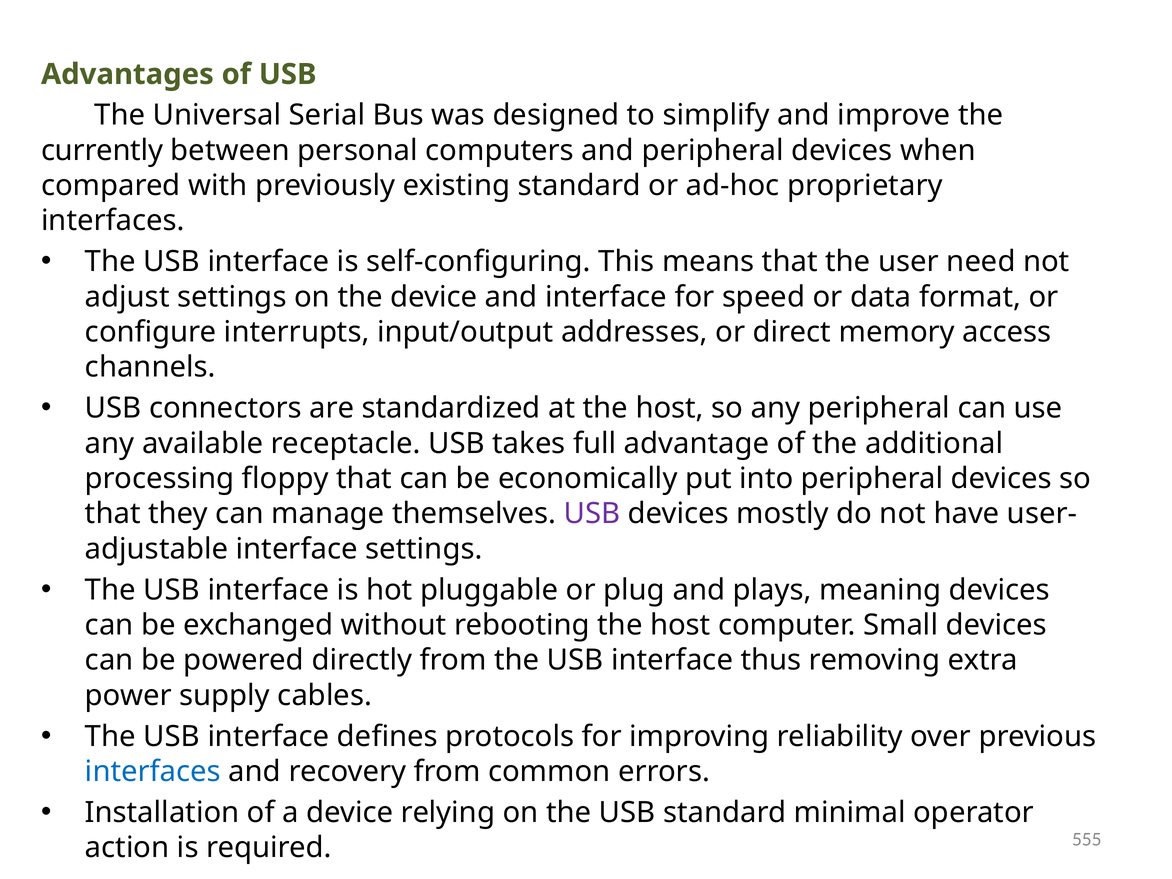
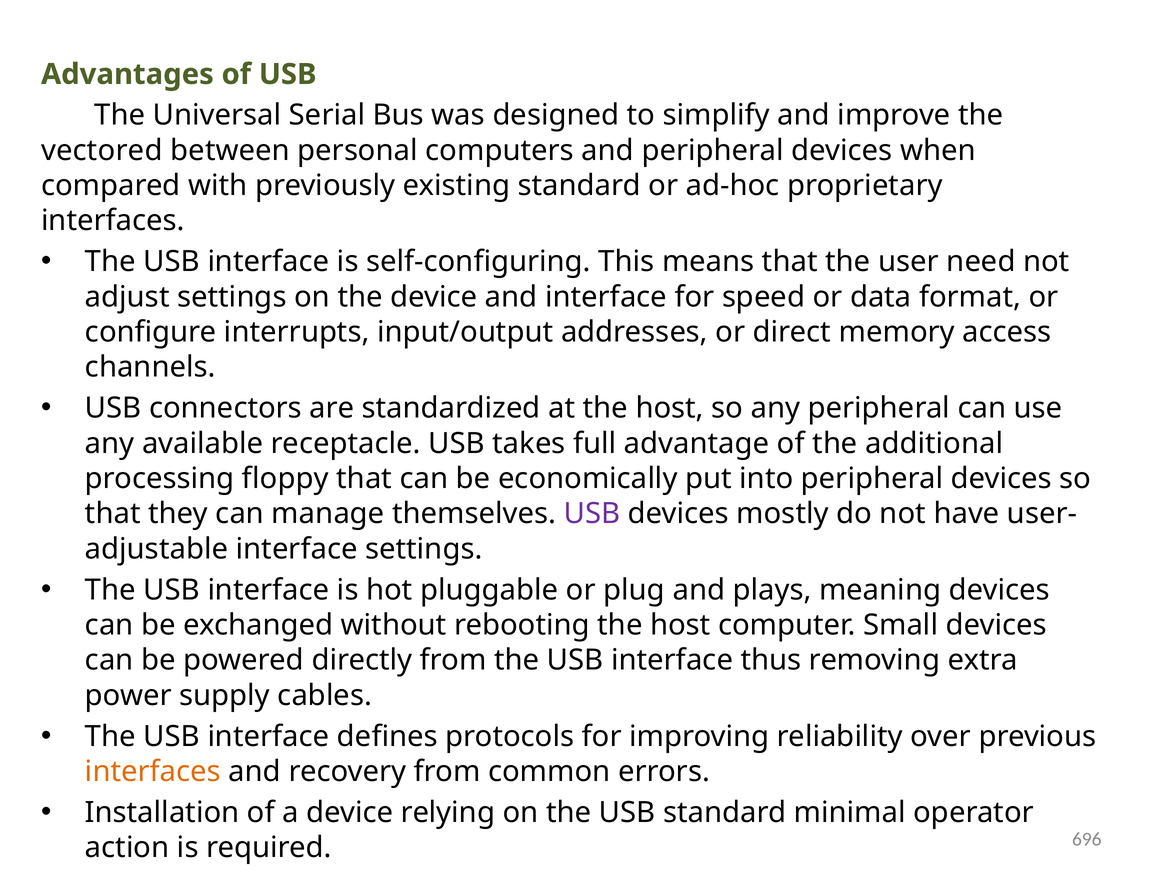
currently: currently -> vectored (102, 150)
interfaces colour: blue -> orange (153, 772)
555: 555 -> 696 (1087, 839)
